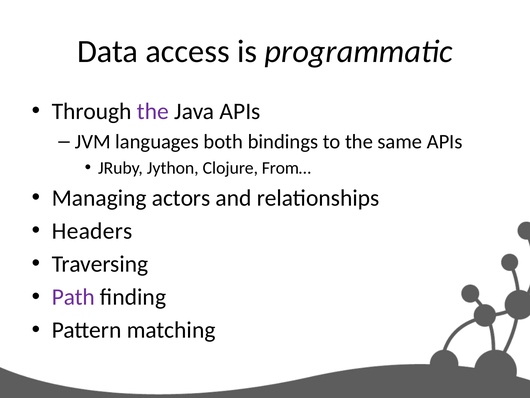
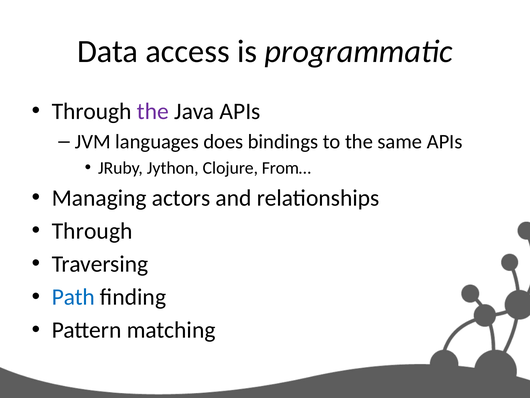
both: both -> does (223, 142)
Headers: Headers -> Through (92, 231)
Path colour: purple -> blue (73, 297)
